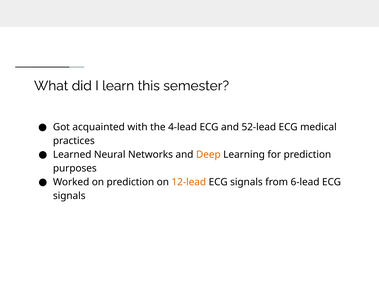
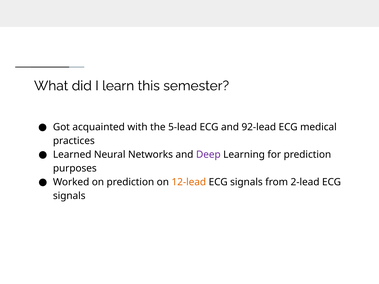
4-lead: 4-lead -> 5-lead (183, 127)
52-lead: 52-lead -> 92-lead (259, 127)
Deep colour: orange -> purple (208, 155)
6-lead: 6-lead -> 2-lead (305, 182)
